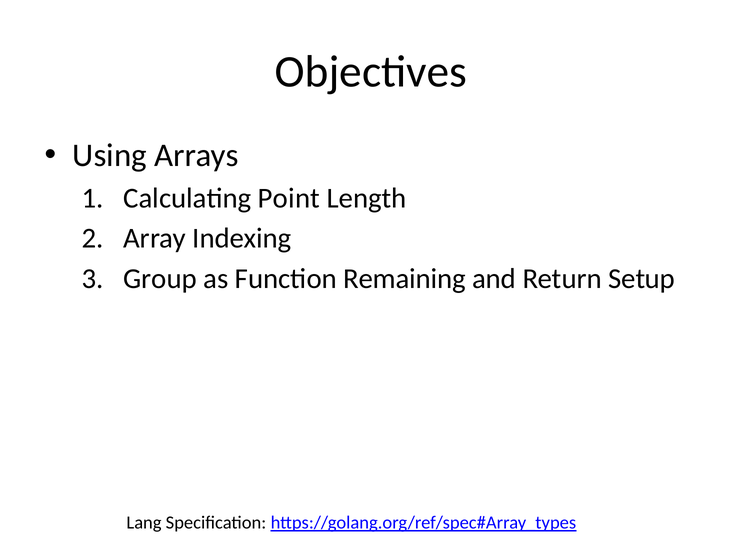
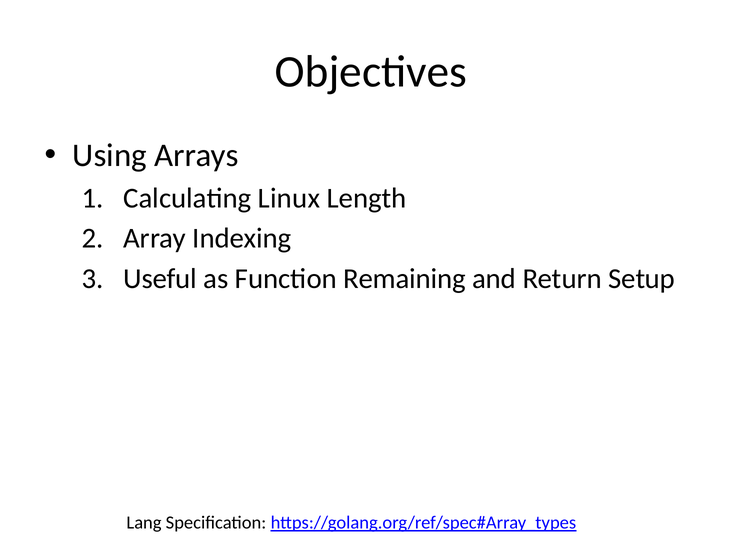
Point: Point -> Linux (289, 198)
Group: Group -> Useful (160, 279)
